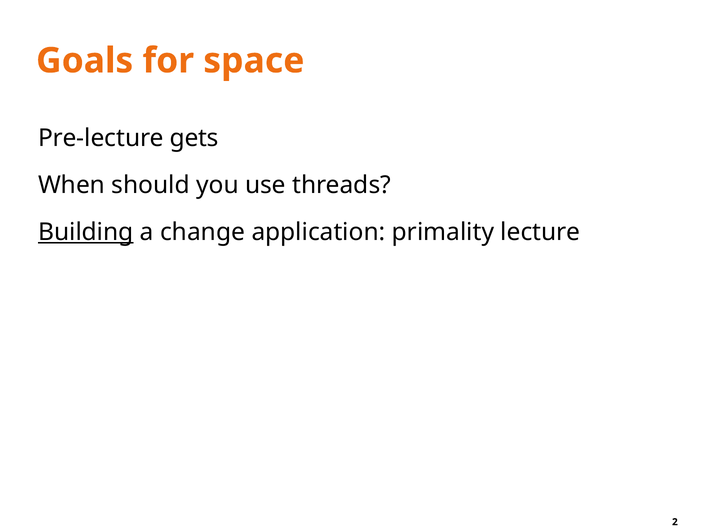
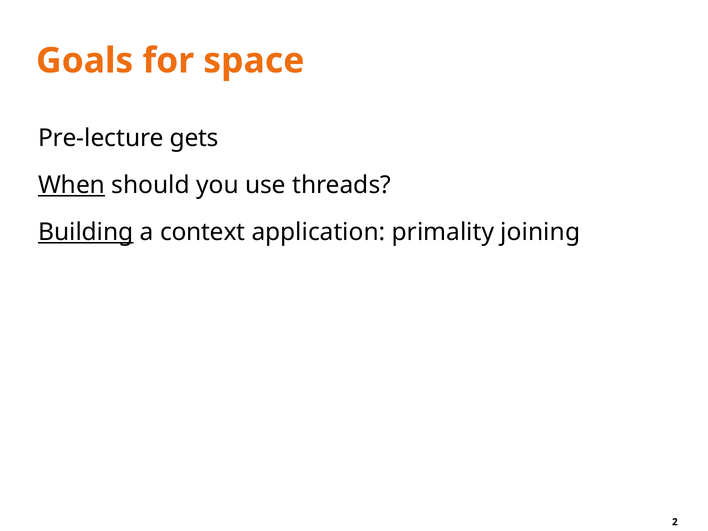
When underline: none -> present (72, 185)
change: change -> context (203, 232)
lecture: lecture -> joining (540, 232)
